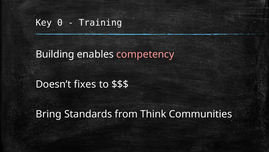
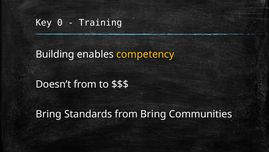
competency colour: pink -> yellow (145, 54)
Doesn’t fixes: fixes -> from (85, 84)
from Think: Think -> Bring (153, 114)
